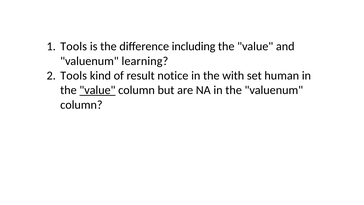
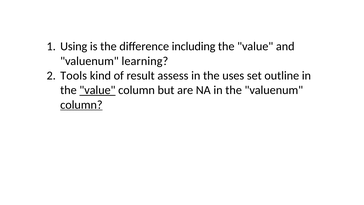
Tools: Tools -> Using (74, 46)
notice: notice -> assess (173, 76)
with: with -> uses (233, 76)
human: human -> outline (282, 76)
column underline: none -> present (81, 105)
